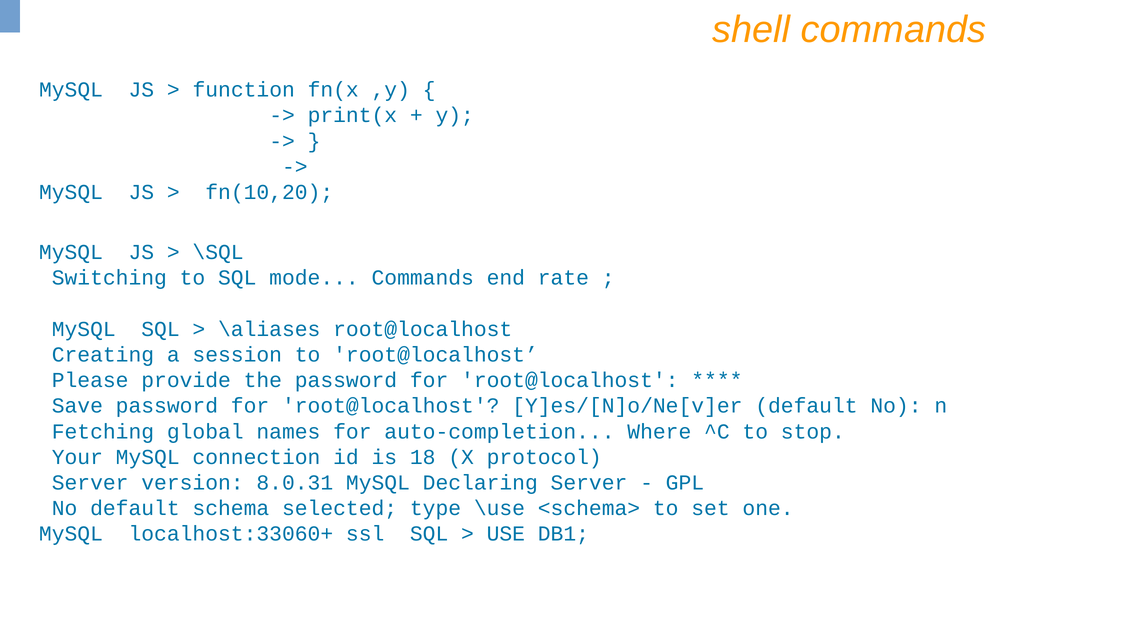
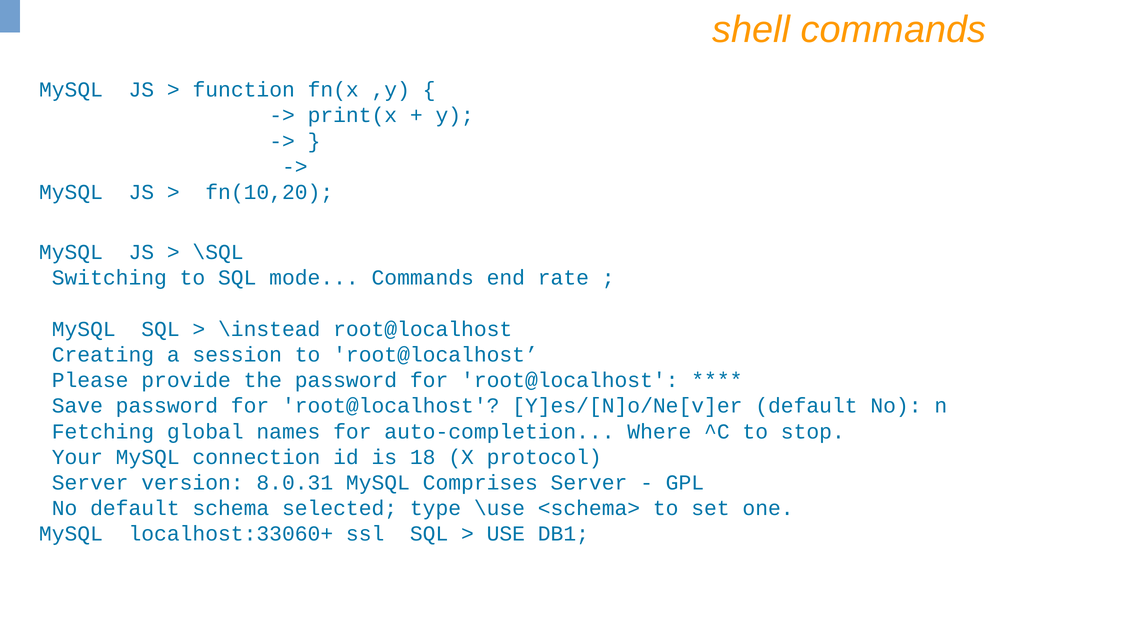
\aliases: \aliases -> \instead (269, 329)
Declaring: Declaring -> Comprises (480, 482)
